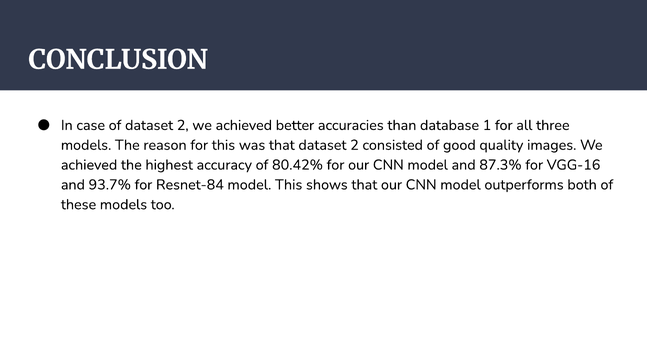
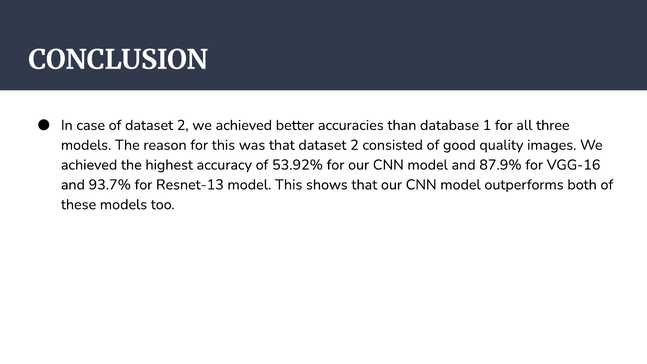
80.42%: 80.42% -> 53.92% (298, 165)
87.3%: 87.3% -> 87.9% (501, 165)
Resnet-84: Resnet-84 -> Resnet-13 (190, 185)
